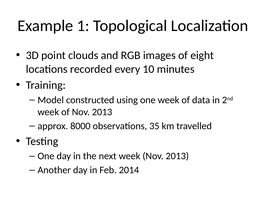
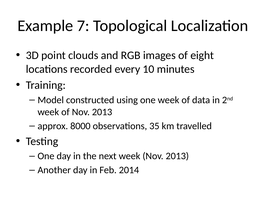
1: 1 -> 7 (83, 26)
